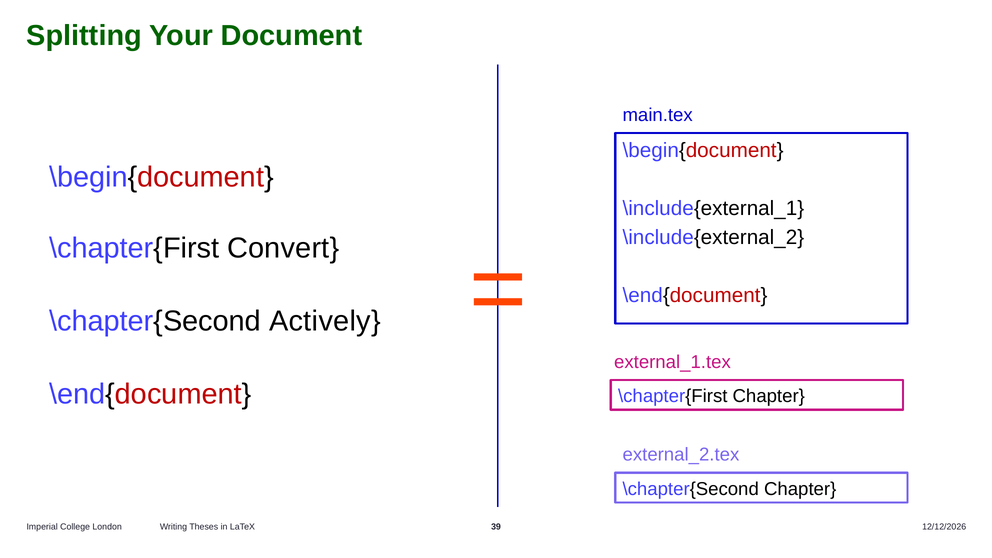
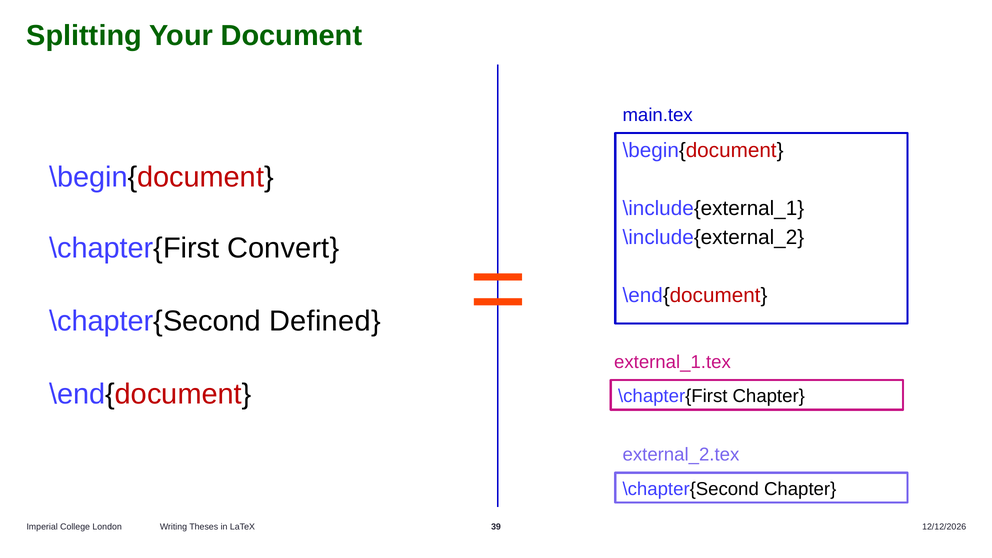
Actively: Actively -> Defined (325, 321)
